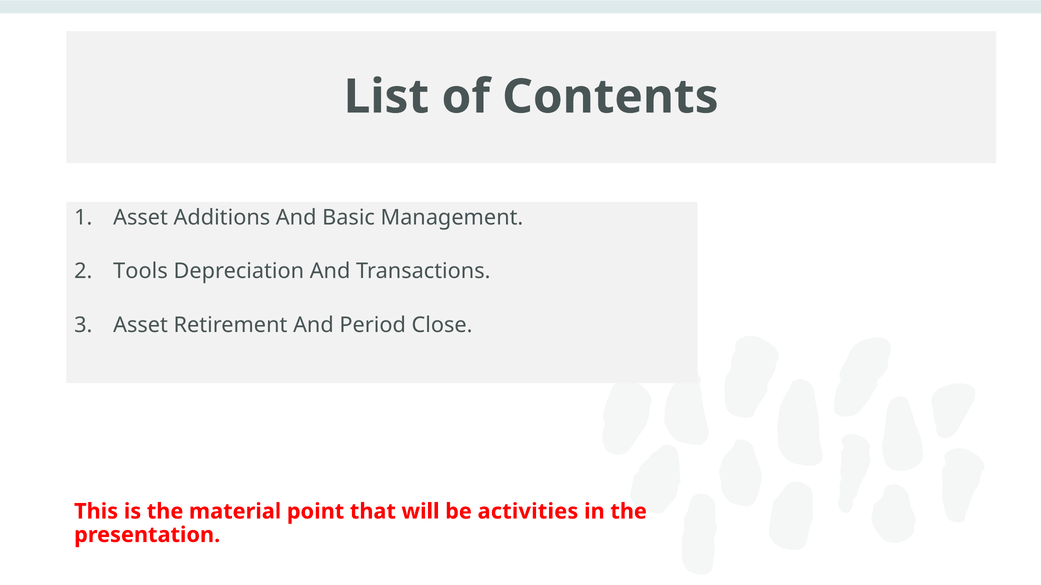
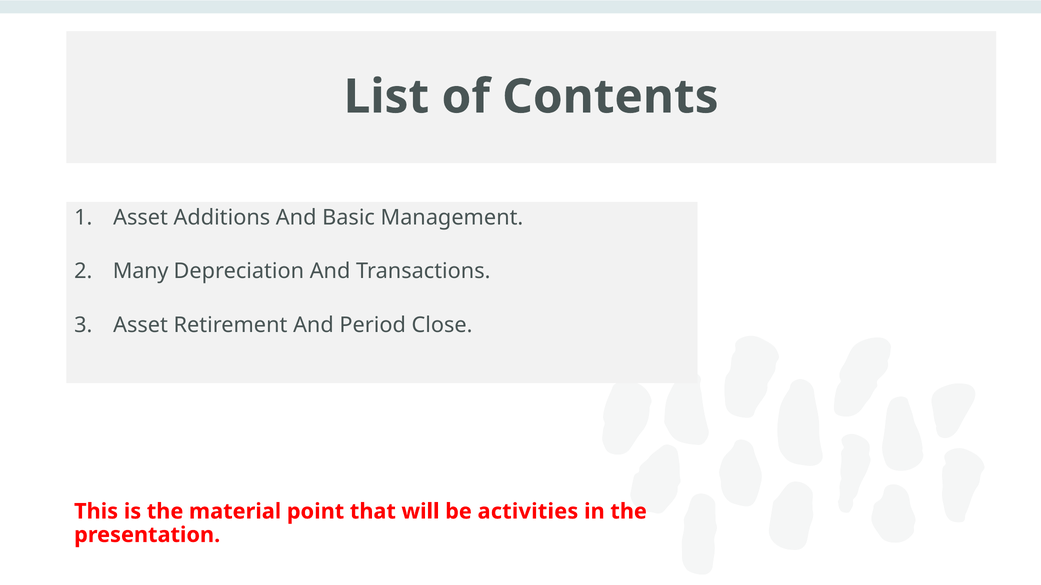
Tools: Tools -> Many (141, 271)
